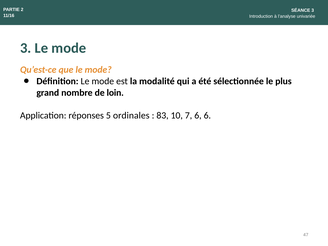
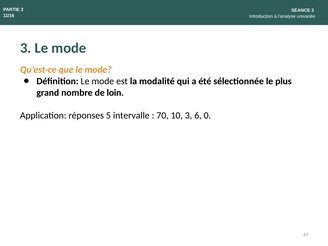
ordinales: ordinales -> intervalle (131, 116)
83: 83 -> 70 (163, 116)
10 7: 7 -> 3 (189, 116)
6 6: 6 -> 0 (207, 116)
